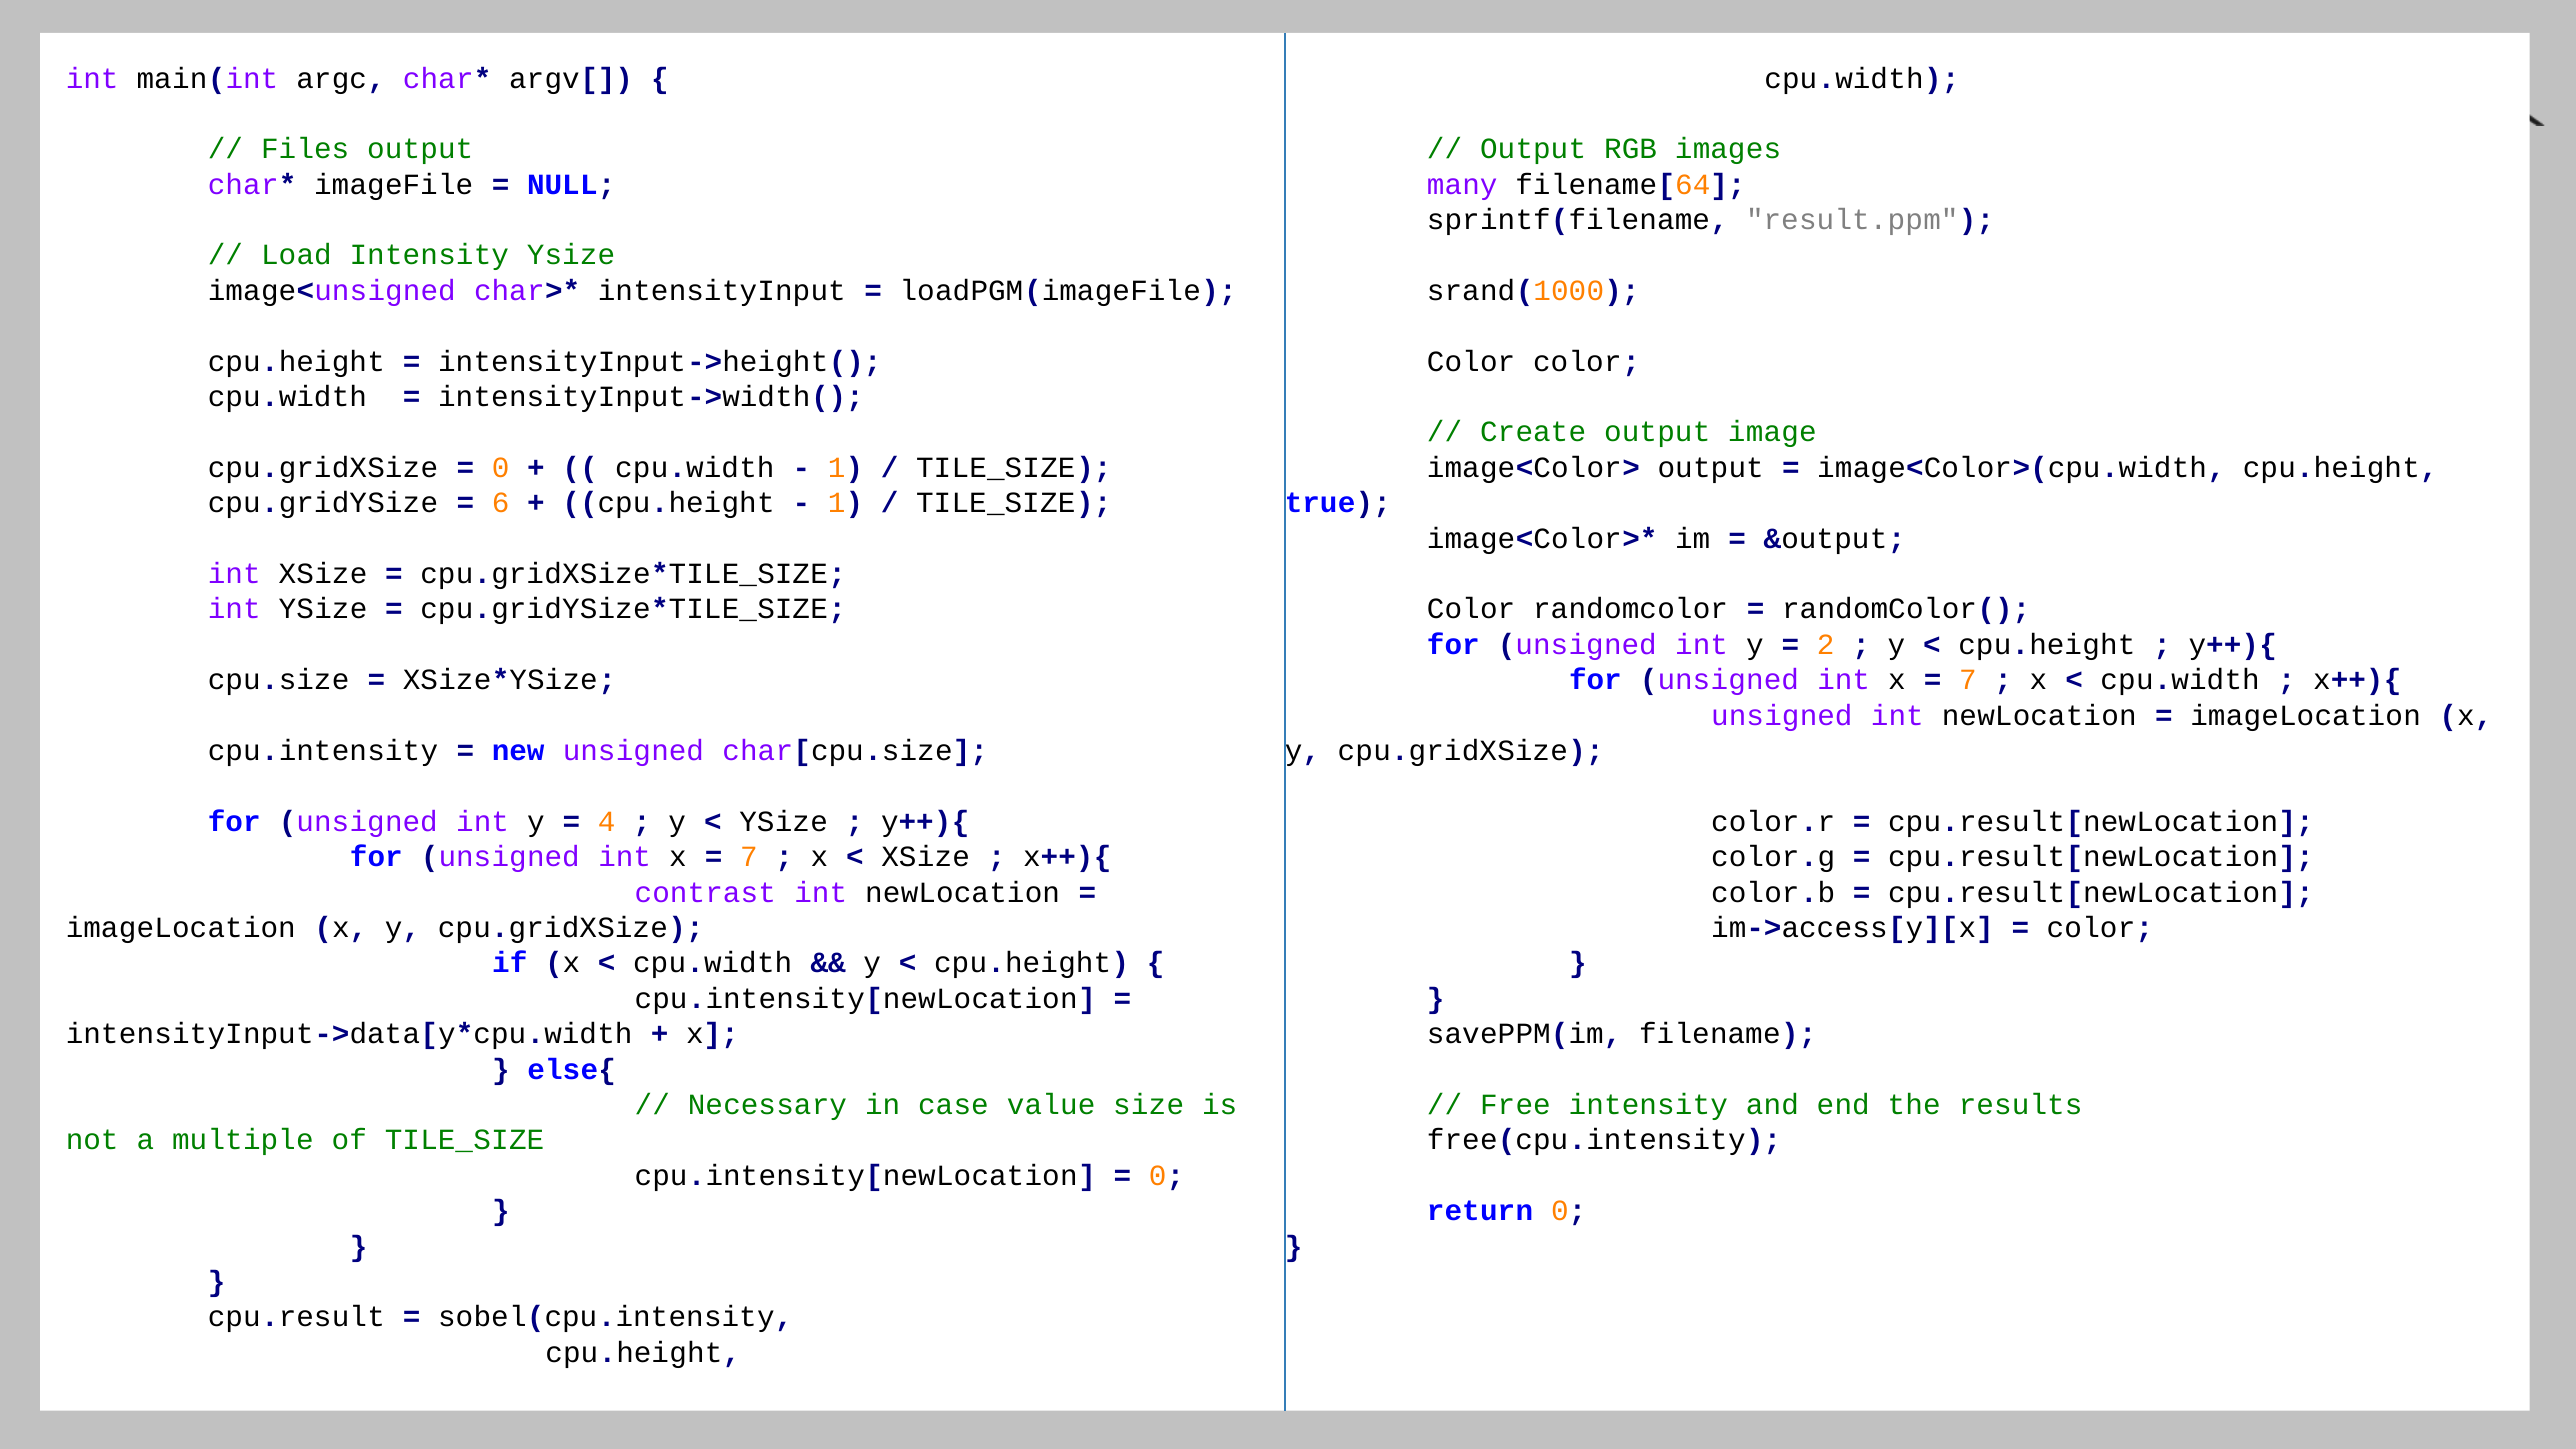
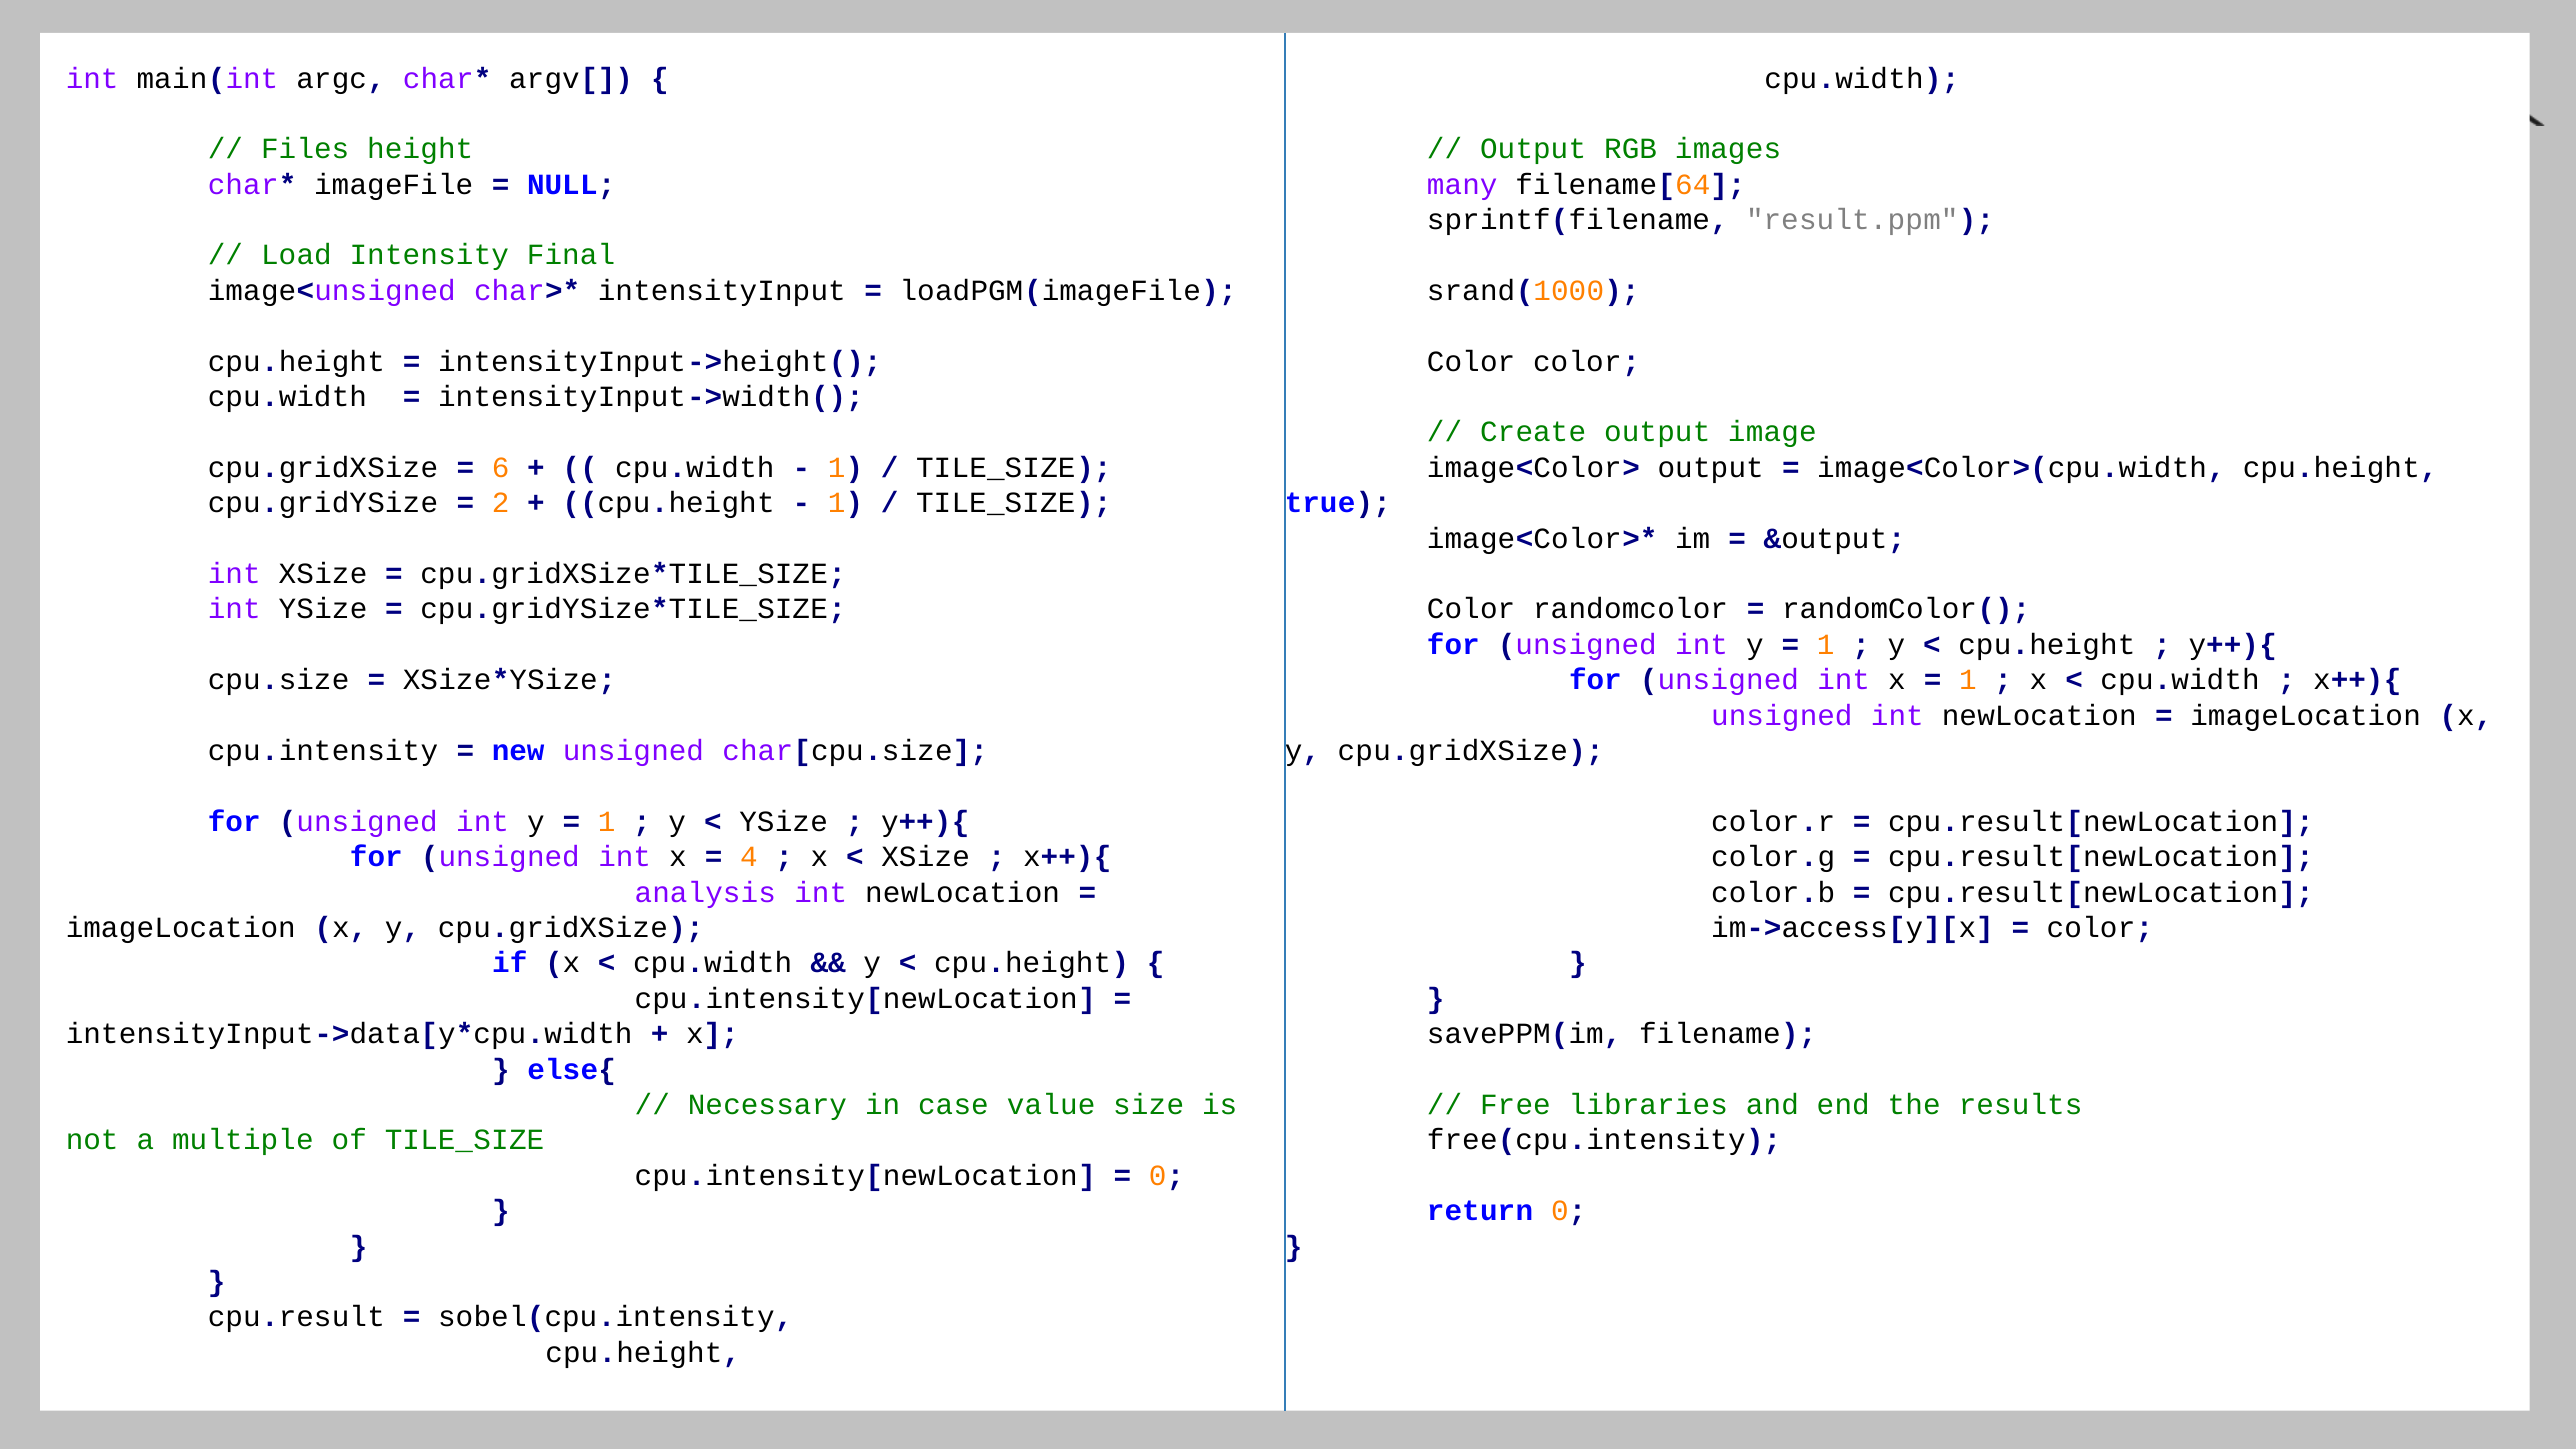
Files output: output -> height (420, 149)
Intensity Ysize: Ysize -> Final (571, 255)
0: 0 -> 6 (501, 468)
6: 6 -> 2 (501, 503)
2: 2 -> 1 (1826, 645)
7: 7 -> 1 (1968, 680)
4: 4 -> 1 (607, 822)
7: 7 -> 4 (749, 857)
contrast: contrast -> analysis (705, 892)
Free intensity: intensity -> libraries (1648, 1105)
